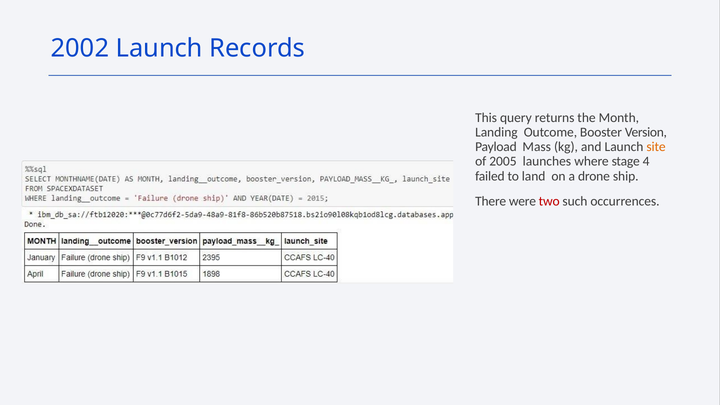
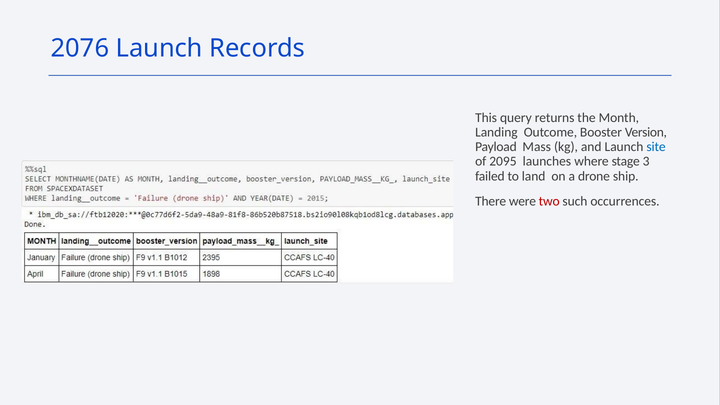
2002: 2002 -> 2076 (80, 48)
site colour: orange -> blue (656, 147)
2005: 2005 -> 2095 (503, 161)
4: 4 -> 3 (646, 161)
